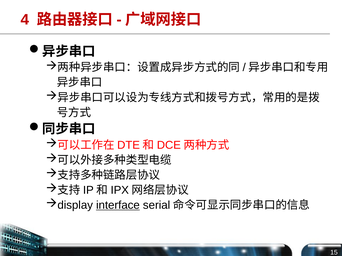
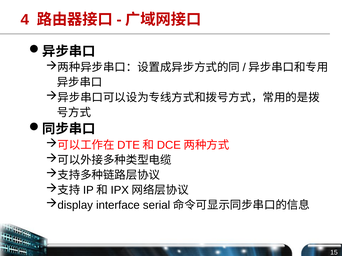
interface underline: present -> none (118, 205)
